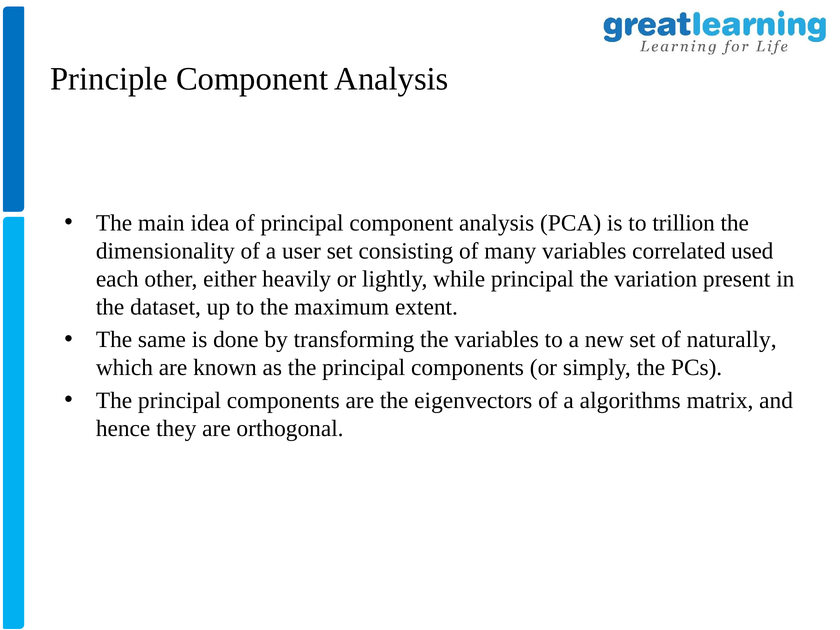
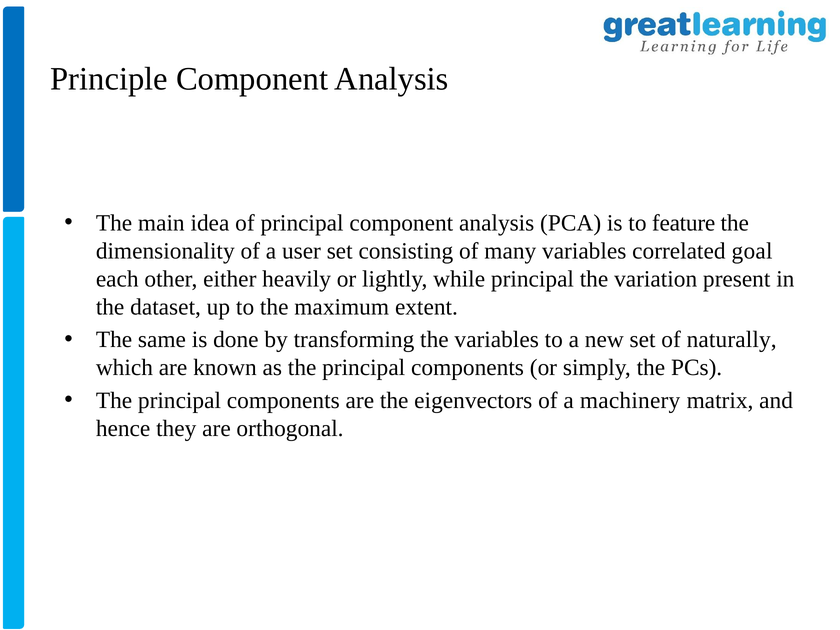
trillion: trillion -> feature (684, 223)
used: used -> goal (752, 251)
algorithms: algorithms -> machinery (630, 400)
